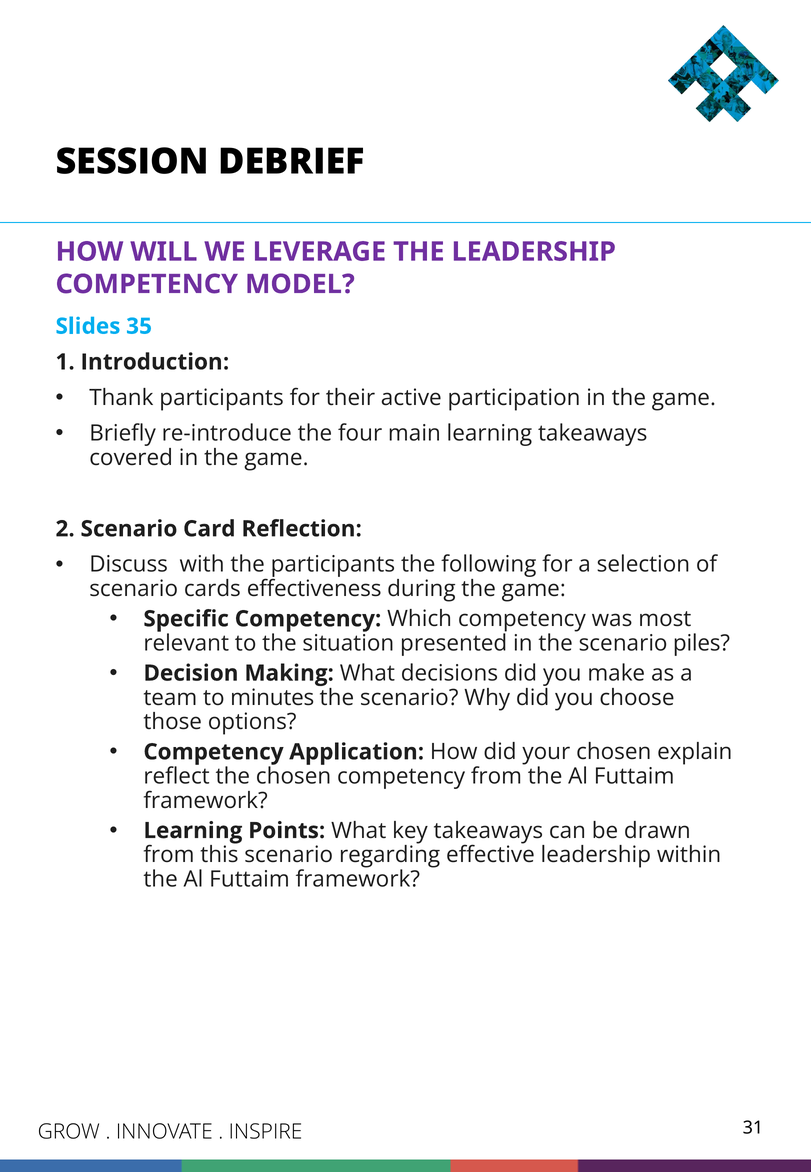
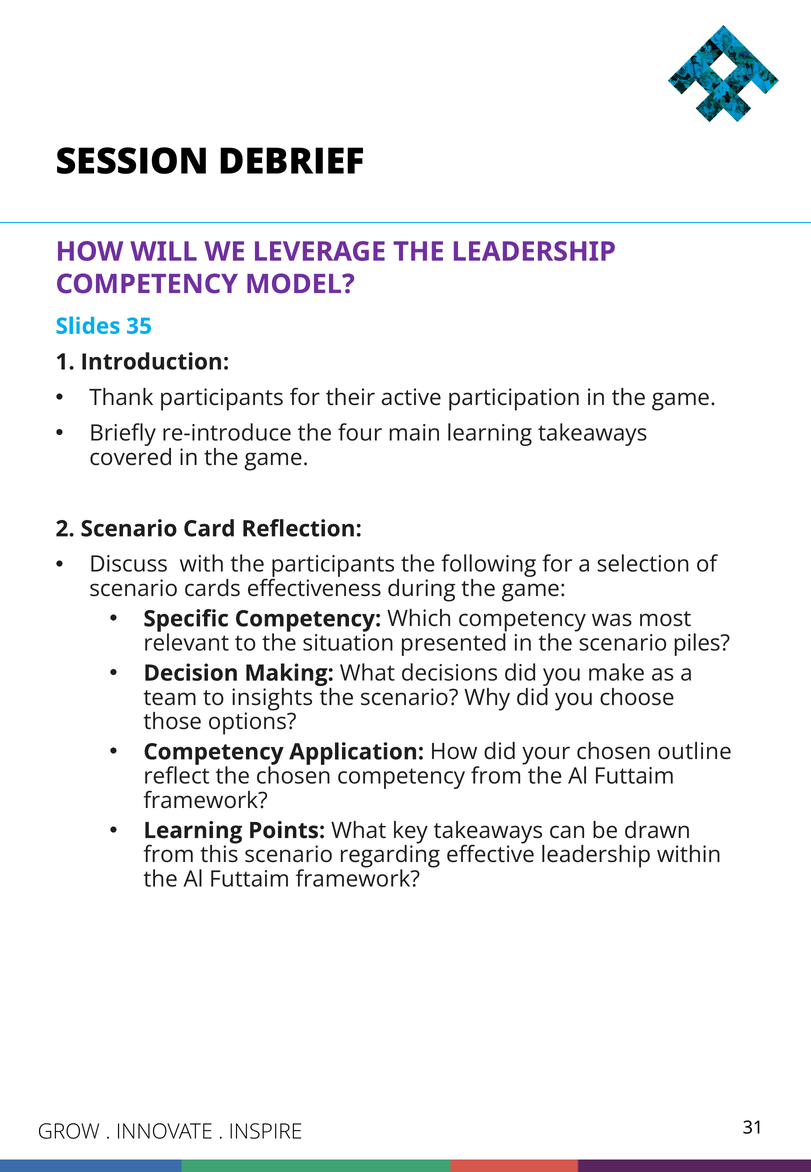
minutes: minutes -> insights (272, 697)
explain: explain -> outline (695, 752)
